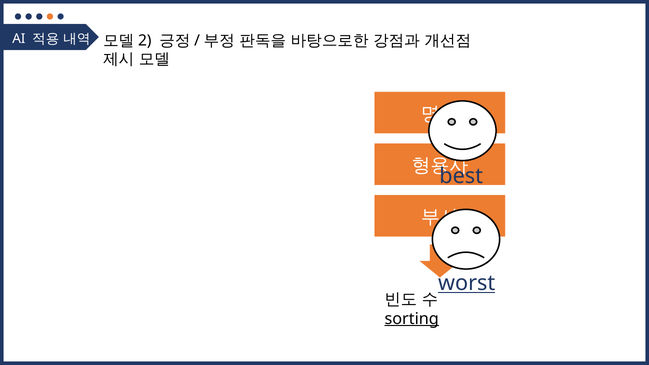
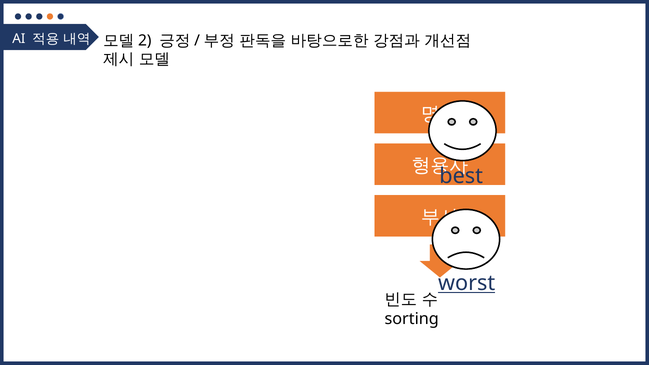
sorting underline: present -> none (412, 319)
